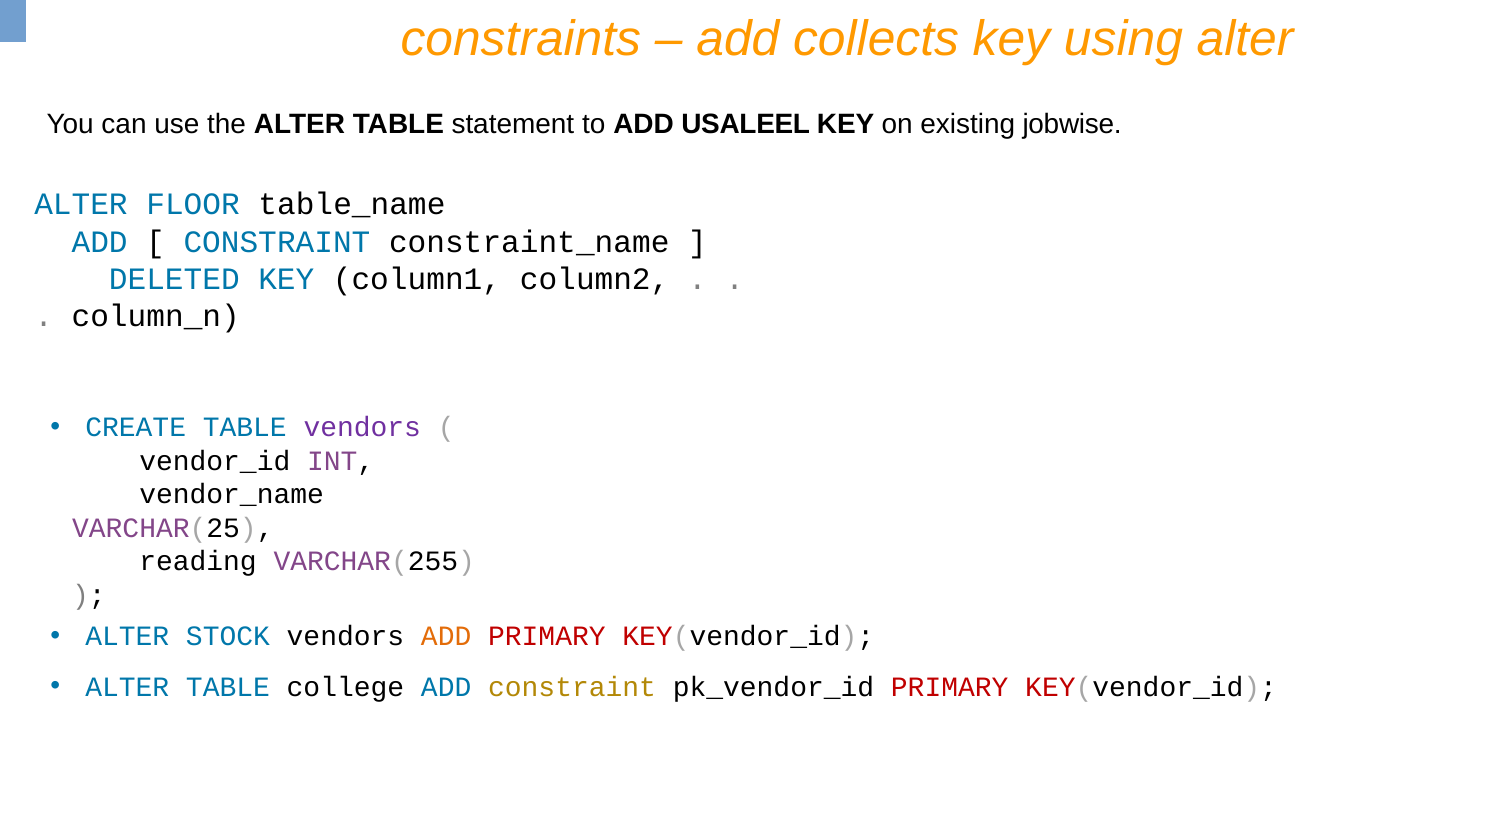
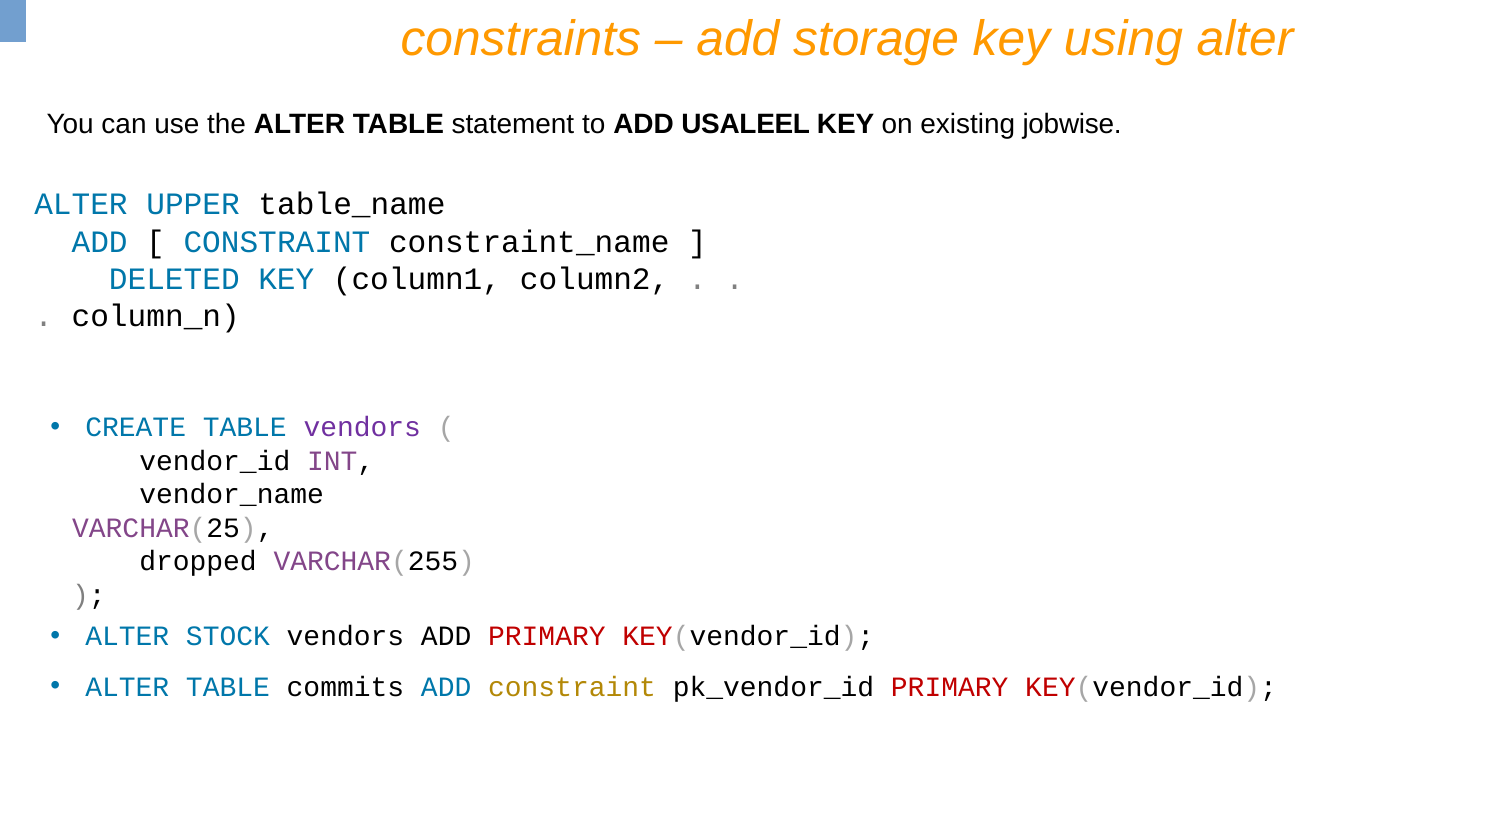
collects: collects -> storage (876, 39)
FLOOR: FLOOR -> UPPER (193, 205)
reading: reading -> dropped (198, 562)
ADD colour: orange -> black (446, 637)
college: college -> commits (345, 687)
